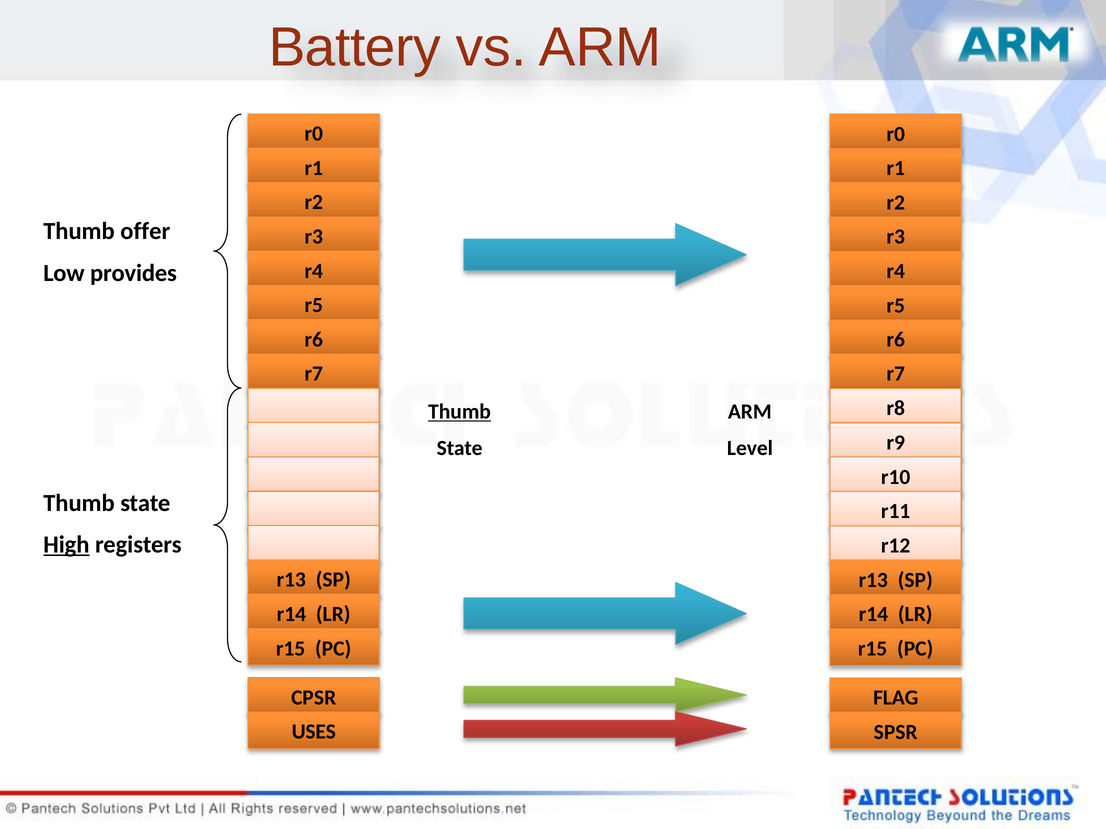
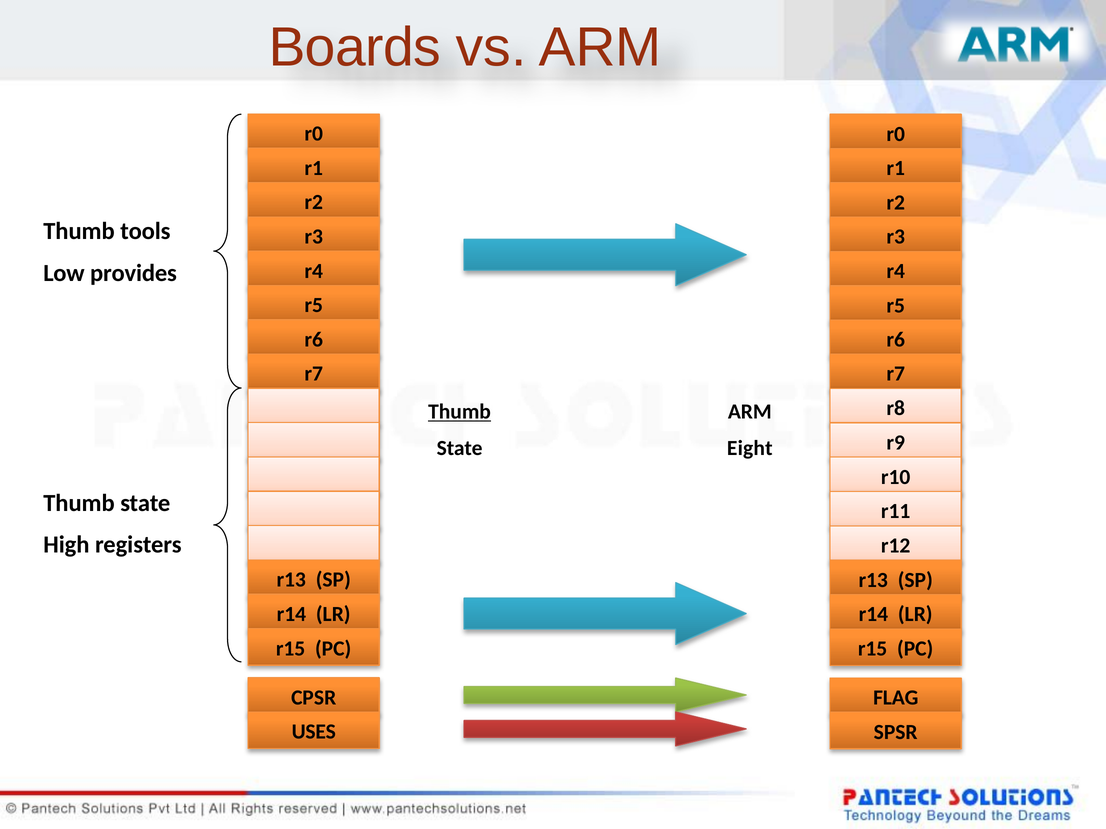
Battery: Battery -> Boards (355, 48)
offer: offer -> tools (145, 231)
Level: Level -> Eight (750, 449)
High underline: present -> none (66, 545)
